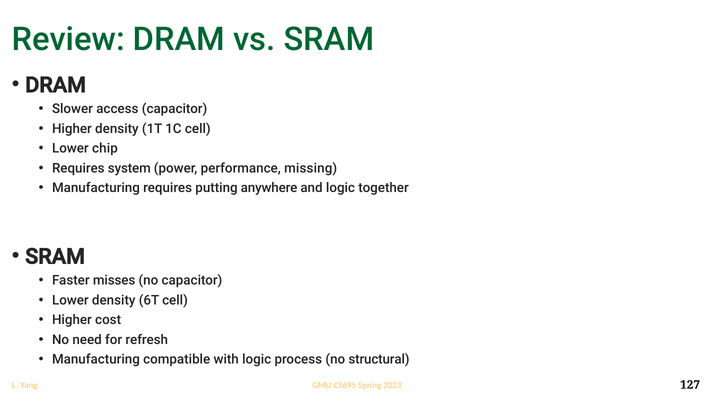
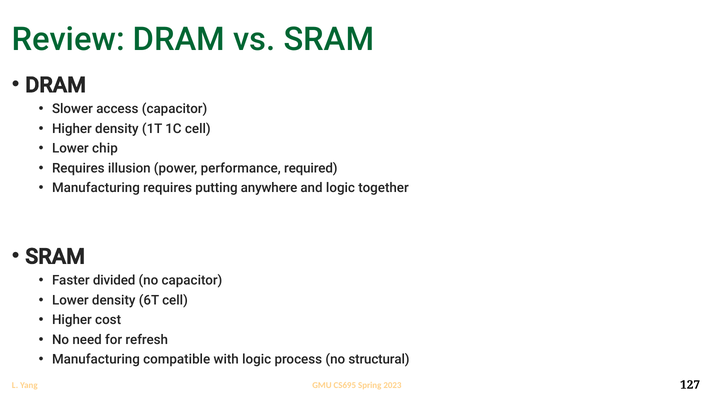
system: system -> illusion (129, 169)
missing: missing -> required (311, 169)
misses: misses -> divided (114, 281)
